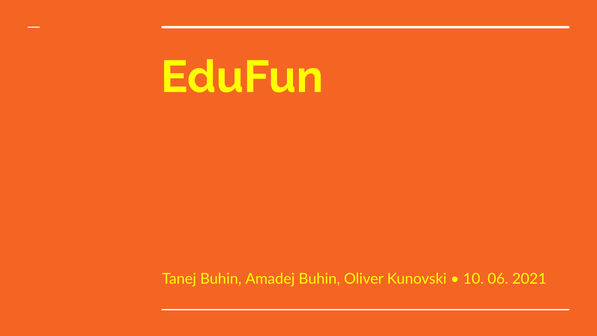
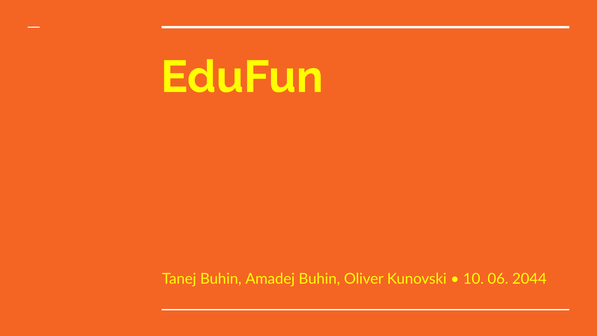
2021: 2021 -> 2044 (529, 279)
